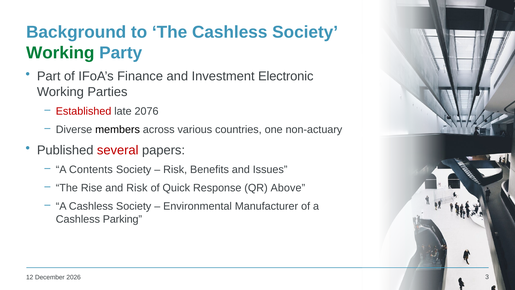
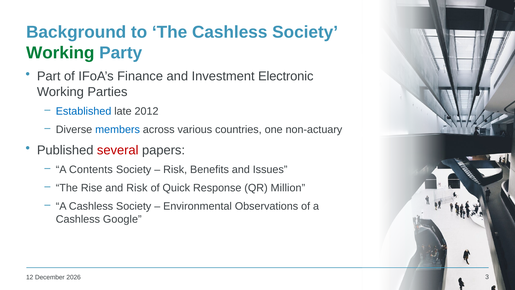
Established colour: red -> blue (84, 111)
2076: 2076 -> 2012 (147, 111)
members colour: black -> blue (118, 129)
Above: Above -> Million (288, 188)
Manufacturer: Manufacturer -> Observations (266, 206)
Parking: Parking -> Google (122, 219)
